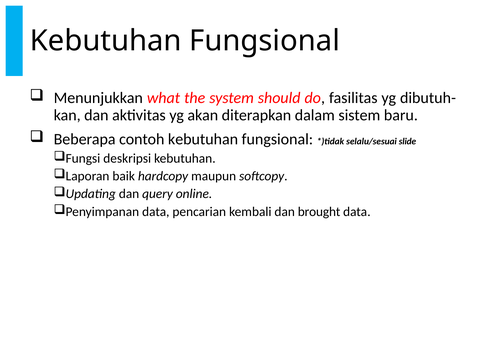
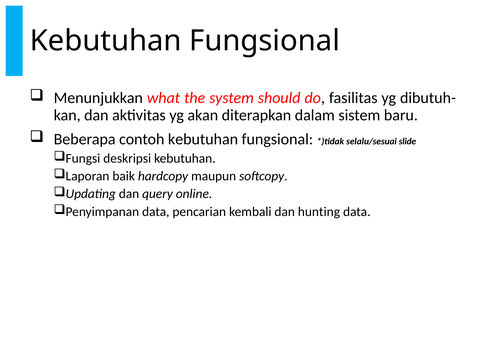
brought: brought -> hunting (319, 211)
